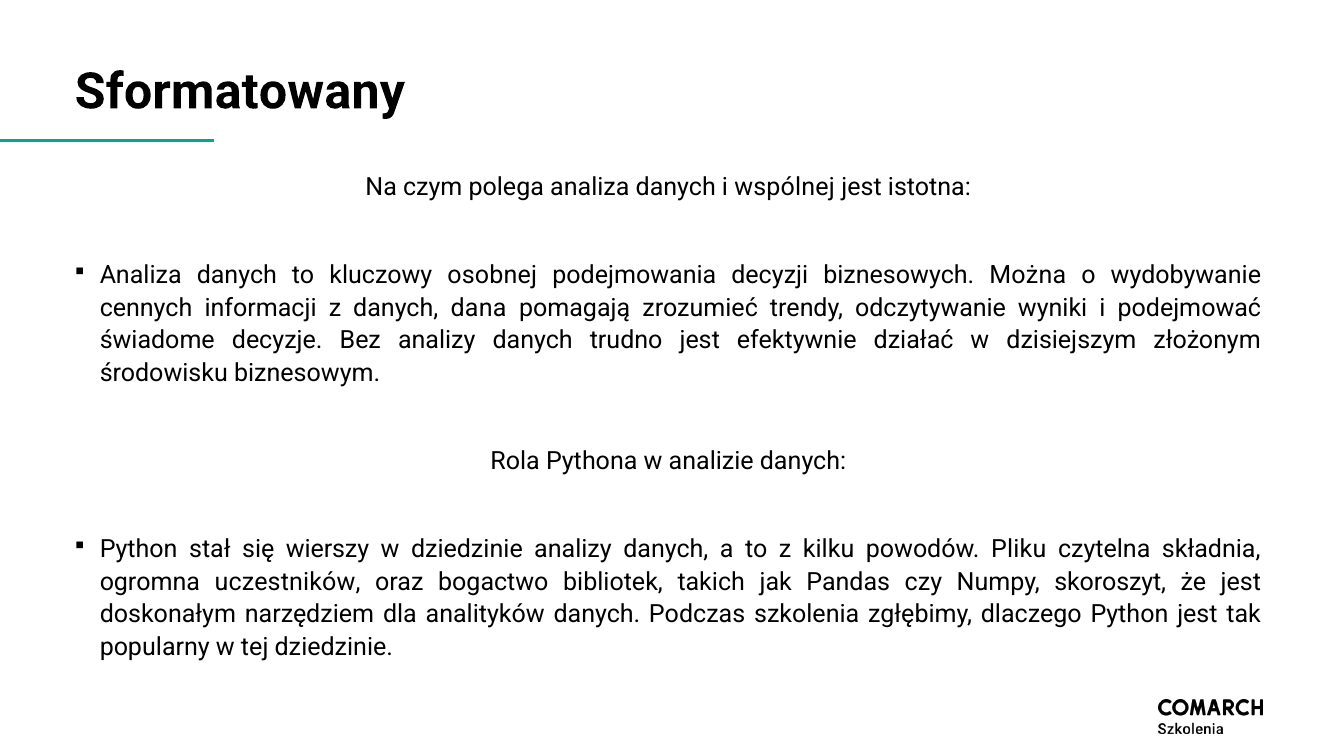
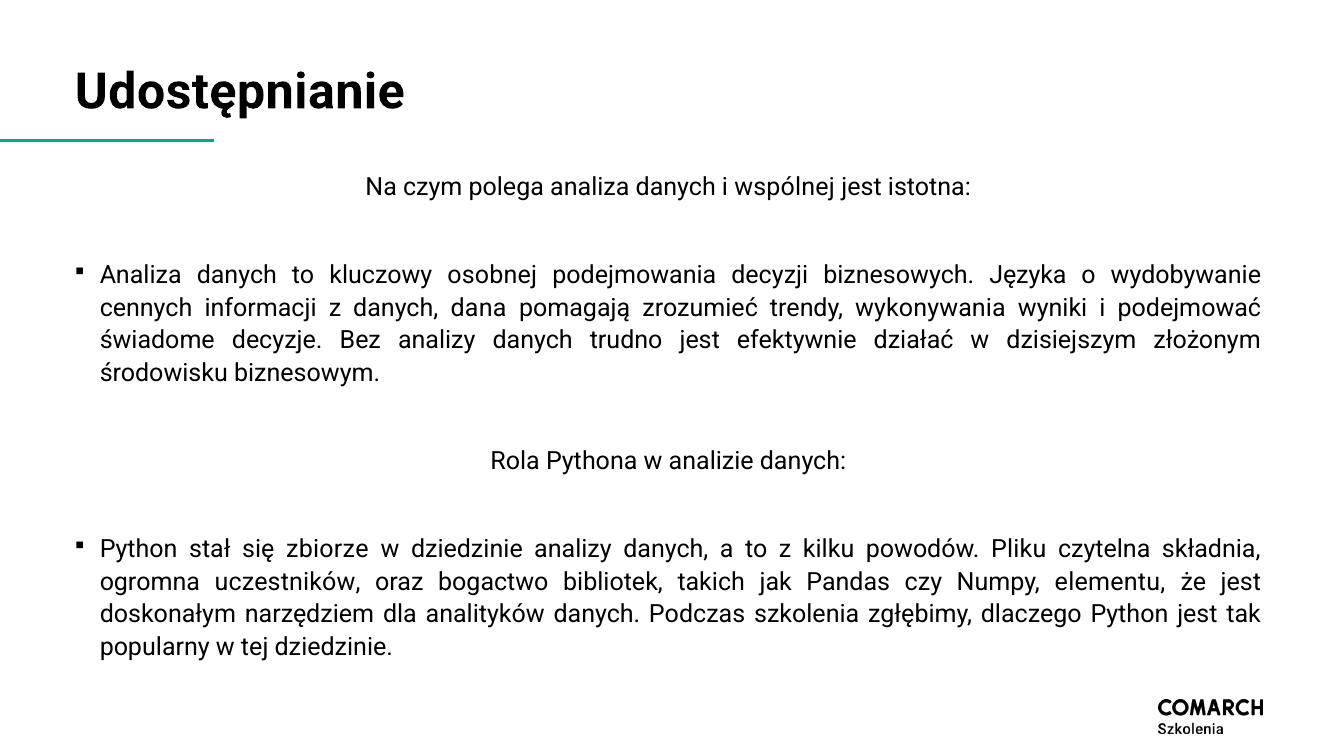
Sformatowany: Sformatowany -> Udostępnianie (240, 92)
Można: Można -> Języka (1028, 275)
odczytywanie: odczytywanie -> wykonywania (930, 308)
wierszy: wierszy -> zbiorze (327, 550)
skoroszyt: skoroszyt -> elementu (1110, 582)
